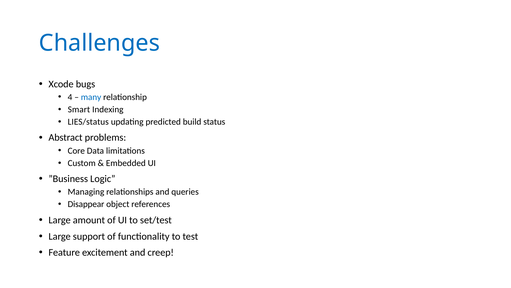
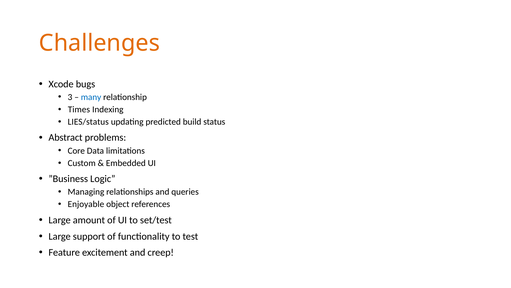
Challenges colour: blue -> orange (99, 43)
4: 4 -> 3 (70, 97)
Smart: Smart -> Times (79, 109)
Disappear: Disappear -> Enjoyable (86, 204)
